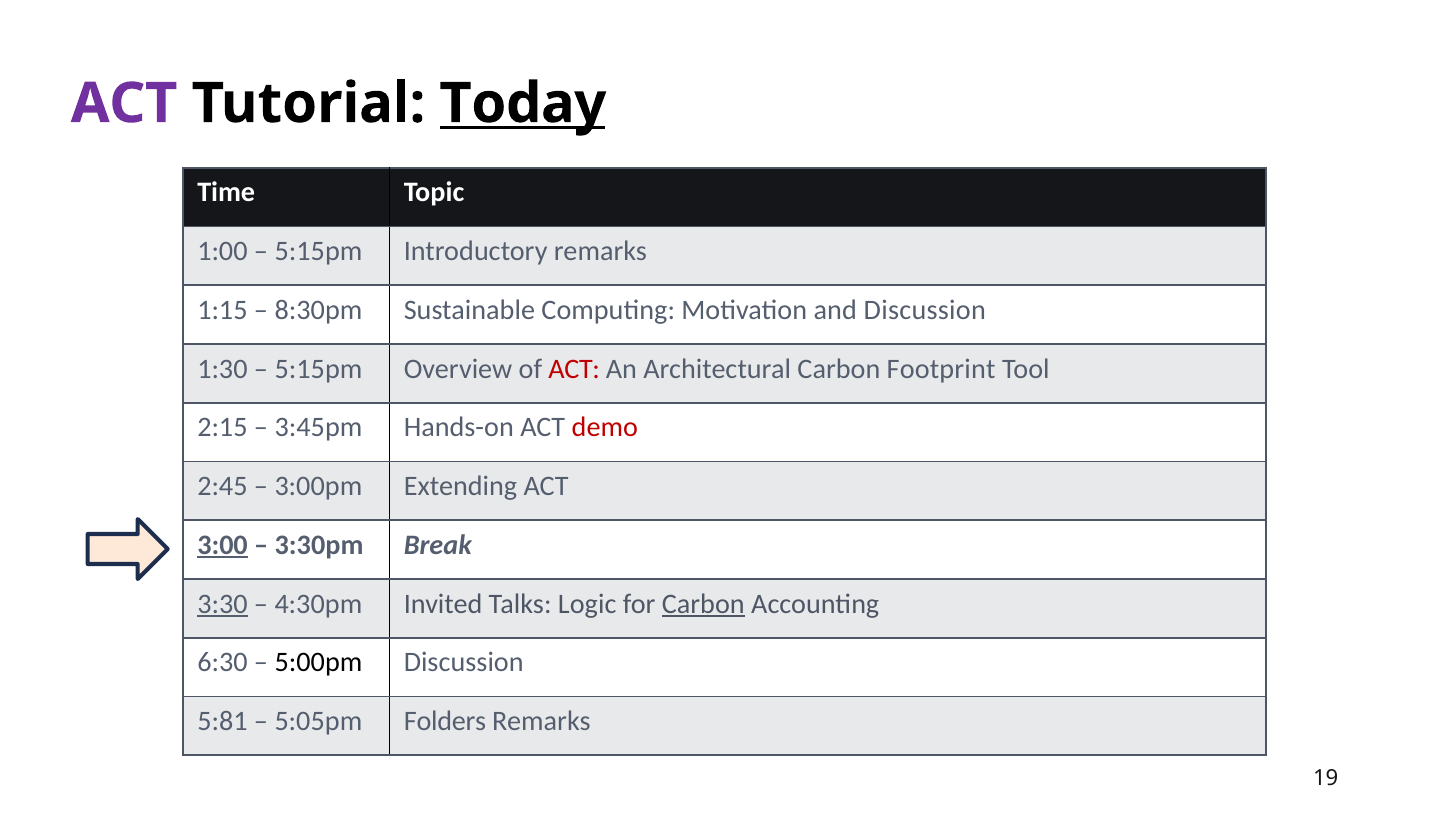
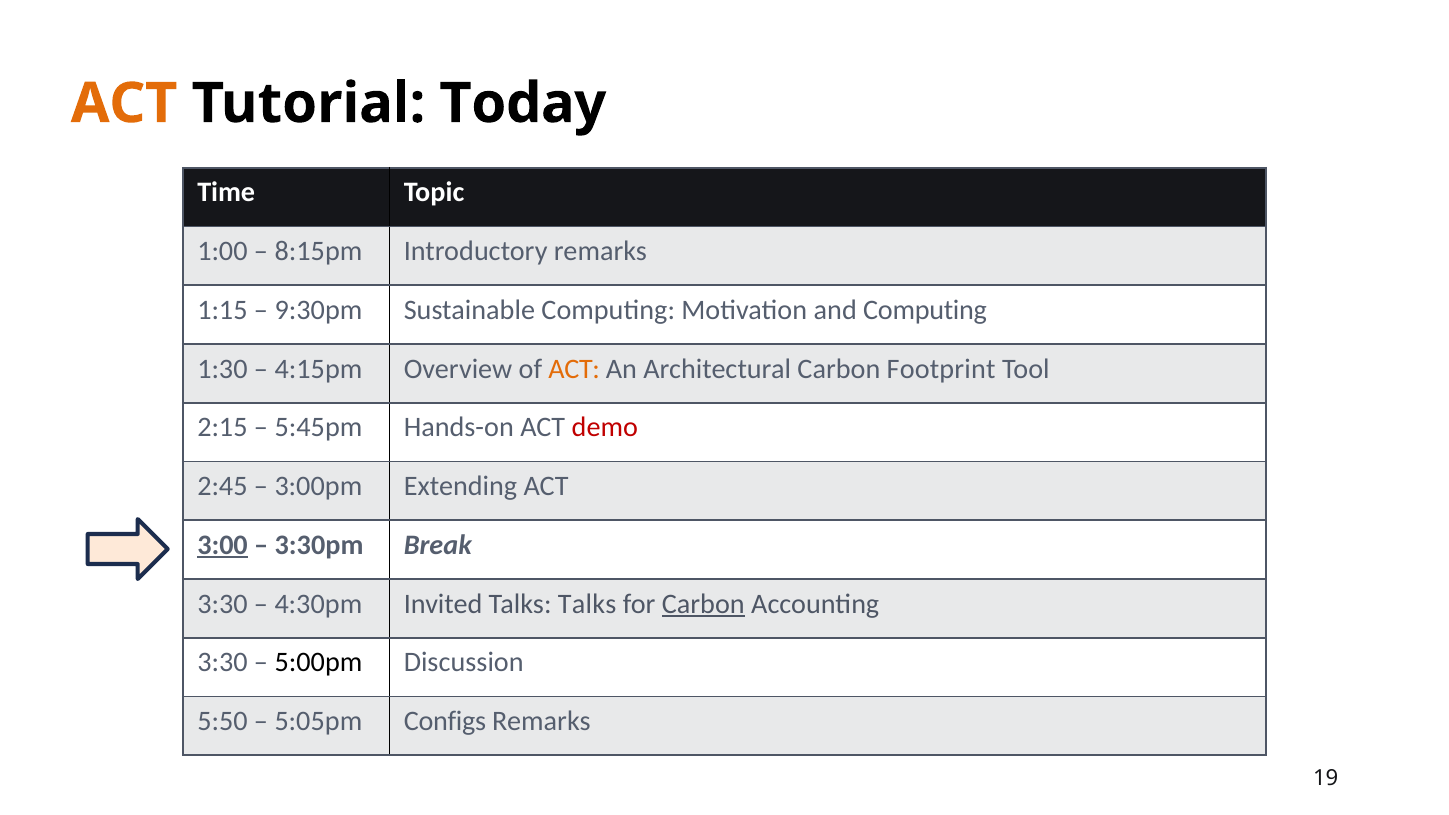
ACT colour: purple -> orange (124, 104)
Today underline: present -> none (523, 104)
5:15pm: 5:15pm -> 8:15pm (318, 251)
8:30pm: 8:30pm -> 9:30pm (318, 310)
and Discussion: Discussion -> Computing (925, 310)
5:15pm: 5:15pm -> 4:15pm (318, 369)
ACT colour: red -> orange (574, 369)
3:45pm: 3:45pm -> 5:45pm (318, 428)
3:30 underline: present -> none (222, 604)
Talks Logic: Logic -> Talks (587, 604)
6:30: 6:30 -> 3:30 (222, 663)
5:81: 5:81 -> 5:50 (222, 721)
Folders: Folders -> Configs (445, 721)
